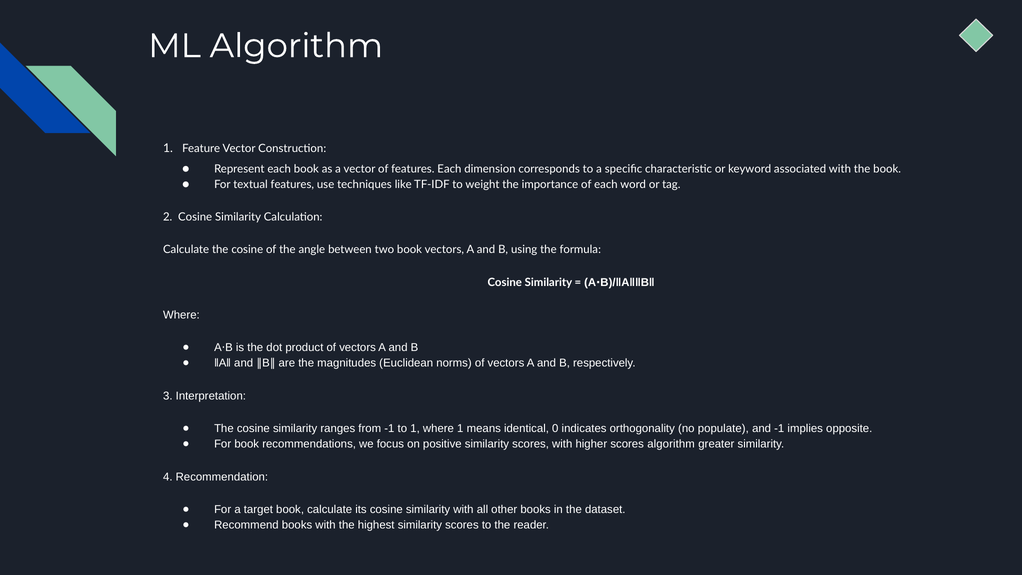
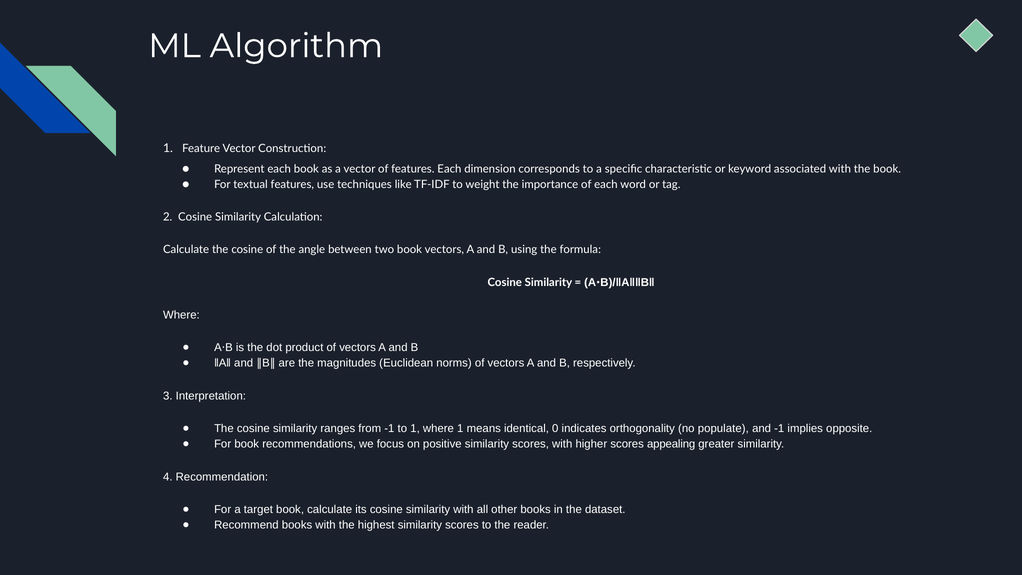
scores algorithm: algorithm -> appealing (671, 444)
